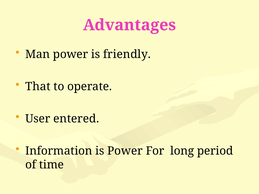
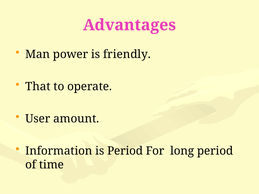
entered: entered -> amount (76, 119)
is Power: Power -> Period (125, 151)
